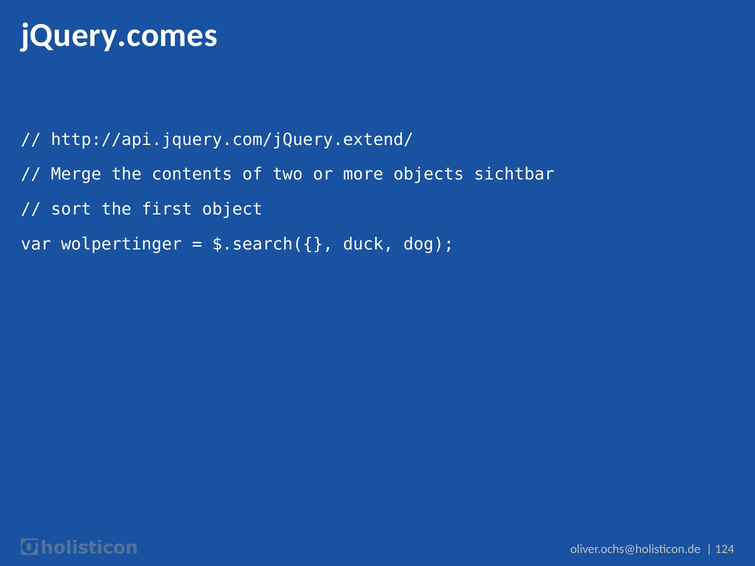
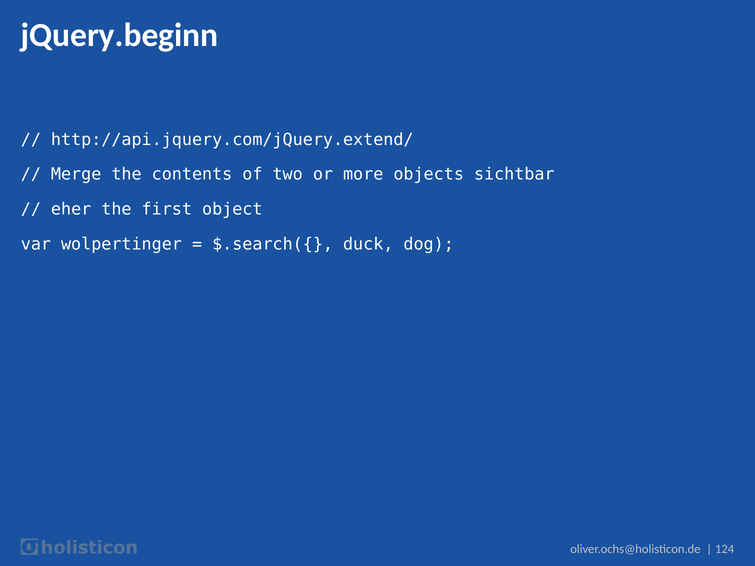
jQuery.comes: jQuery.comes -> jQuery.beginn (120, 35)
sort: sort -> eher (71, 209)
